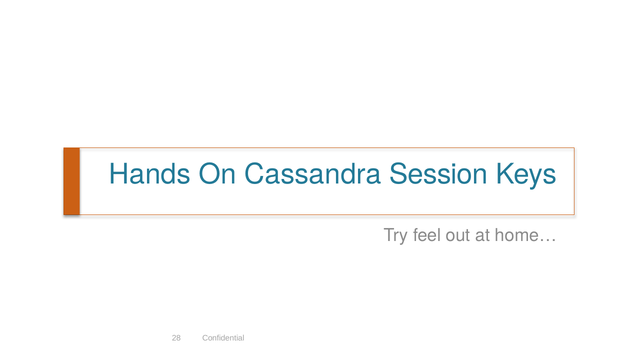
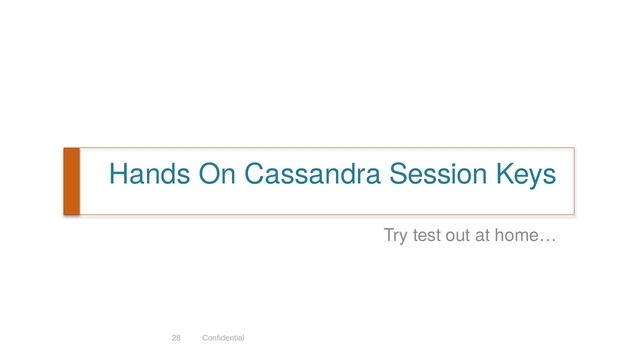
feel: feel -> test (427, 235)
